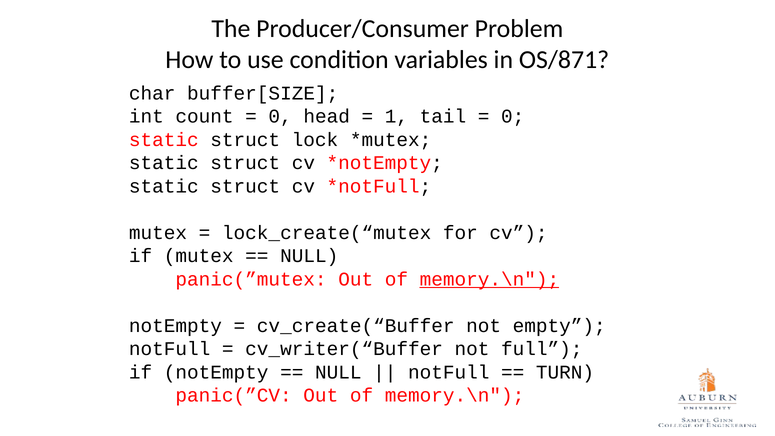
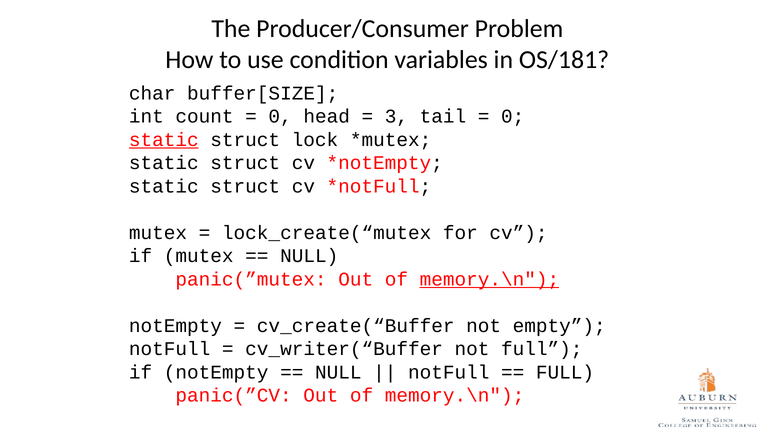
OS/871: OS/871 -> OS/181 (564, 60)
1: 1 -> 3 (396, 116)
static underline: none -> present (164, 140)
TURN: TURN -> FULL (565, 372)
